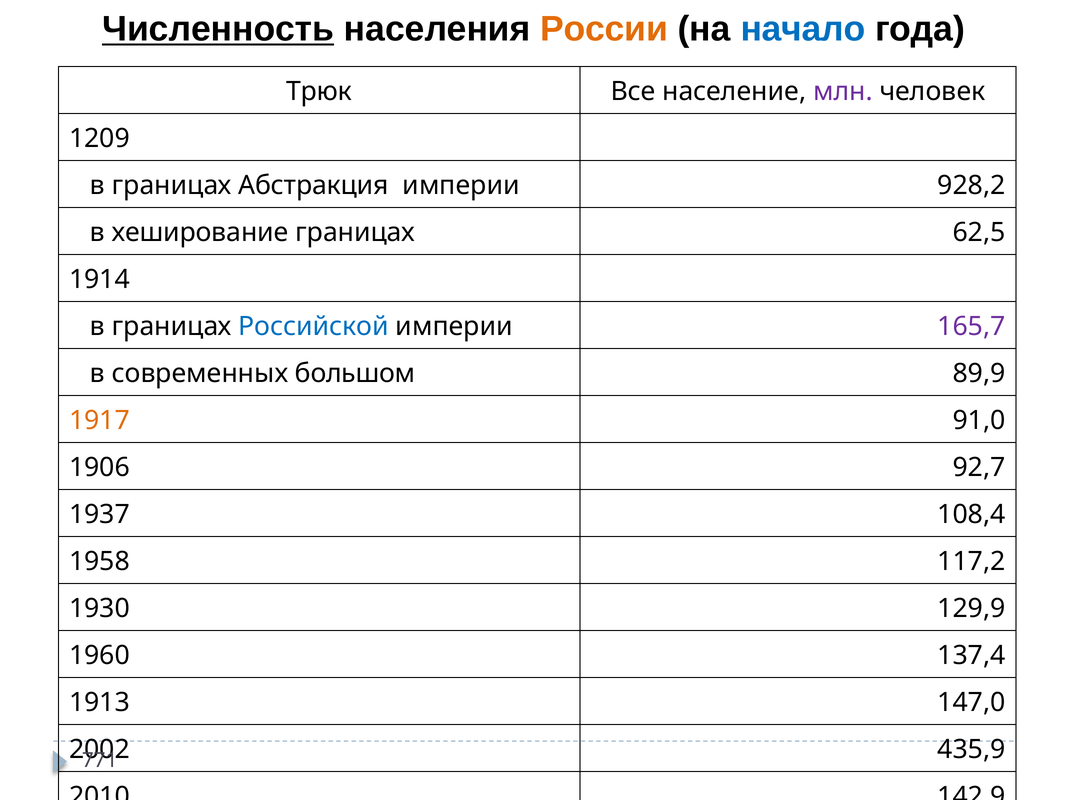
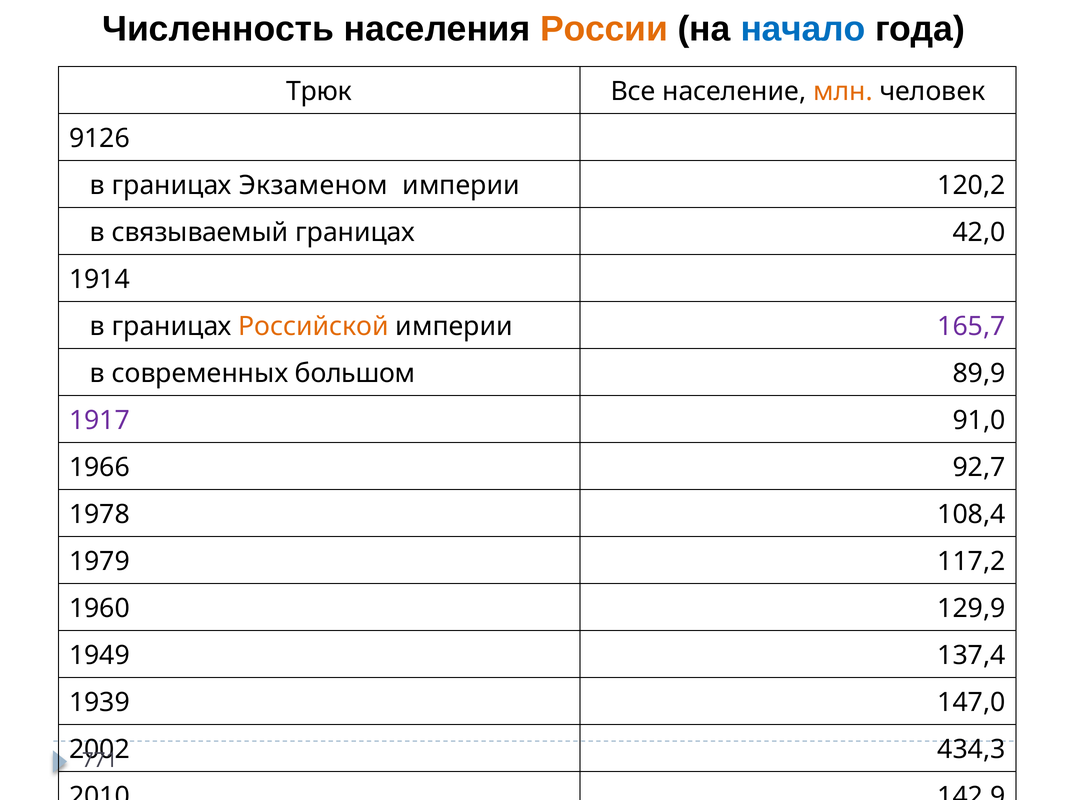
Численность underline: present -> none (218, 29)
млн colour: purple -> orange (843, 92)
1209: 1209 -> 9126 (99, 139)
Абстракция: Абстракция -> Экзаменом (313, 186)
928,2: 928,2 -> 120,2 (972, 186)
хеширование: хеширование -> связываемый (200, 233)
62,5: 62,5 -> 42,0 (979, 233)
Российской colour: blue -> orange (313, 327)
1917 colour: orange -> purple (99, 421)
1906: 1906 -> 1966 (99, 468)
1937: 1937 -> 1978 (99, 515)
1958: 1958 -> 1979 (99, 562)
1930: 1930 -> 1960 (99, 609)
1960: 1960 -> 1949 (99, 656)
1913: 1913 -> 1939 (99, 703)
435,9: 435,9 -> 434,3 (972, 750)
